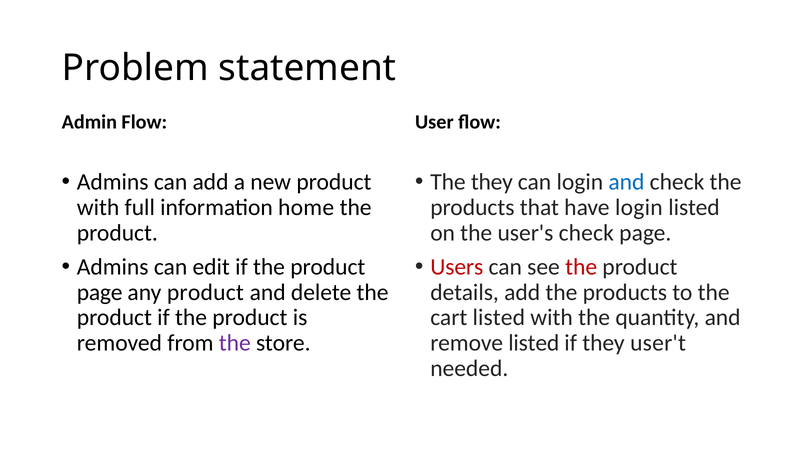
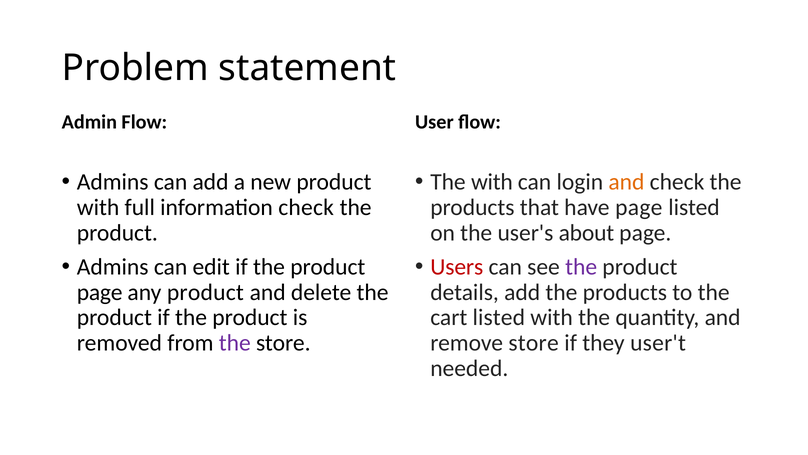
The they: they -> with (492, 182)
and colour: blue -> orange (626, 182)
information home: home -> check (306, 207)
have login: login -> page (639, 207)
user's check: check -> about (586, 233)
the colour: red -> purple (581, 266)
remove listed: listed -> store (534, 343)
